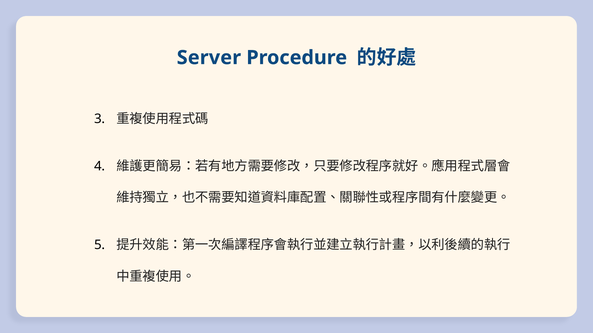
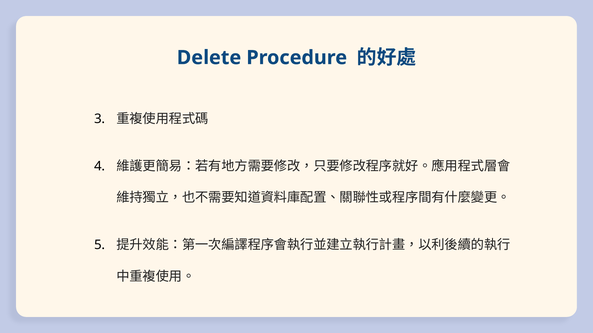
Server: Server -> Delete (209, 58)
